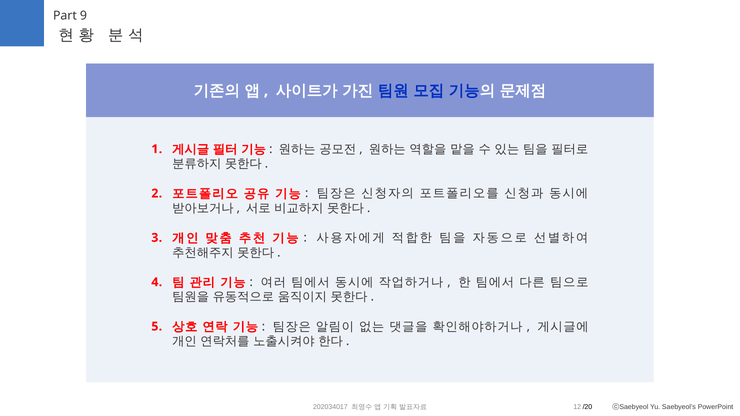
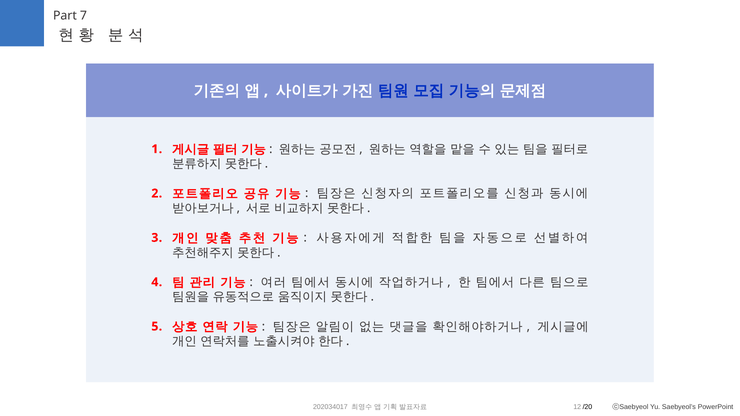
9: 9 -> 7 (84, 16)
